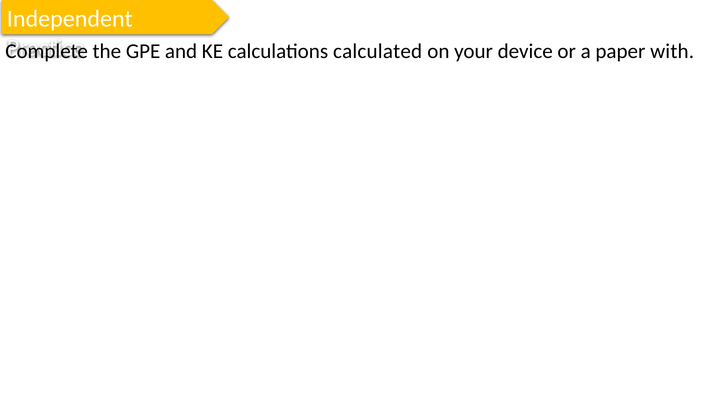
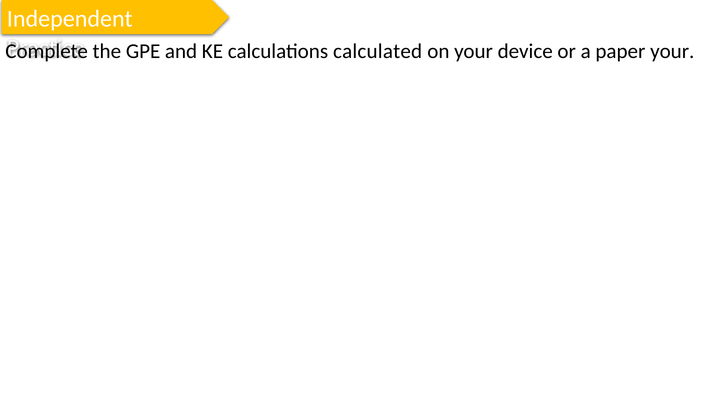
paper with: with -> your (672, 51)
